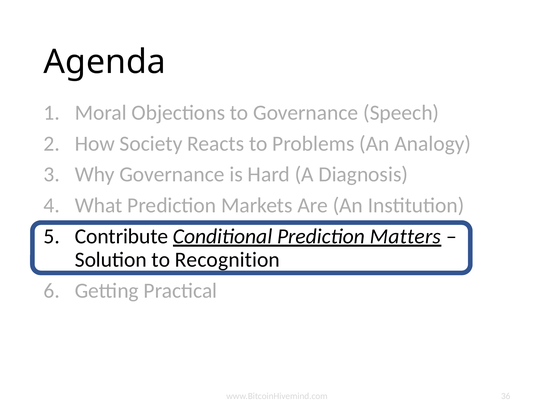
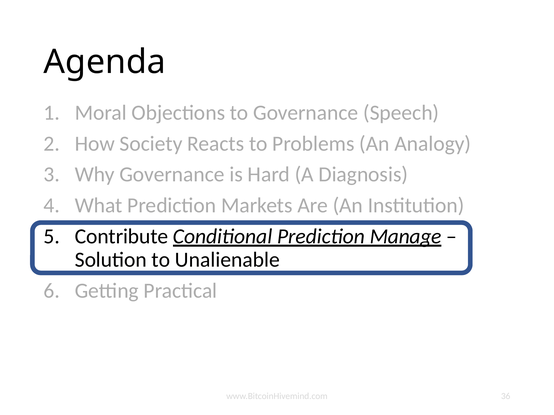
Matters: Matters -> Manage (406, 237)
Recognition: Recognition -> Unalienable (227, 260)
